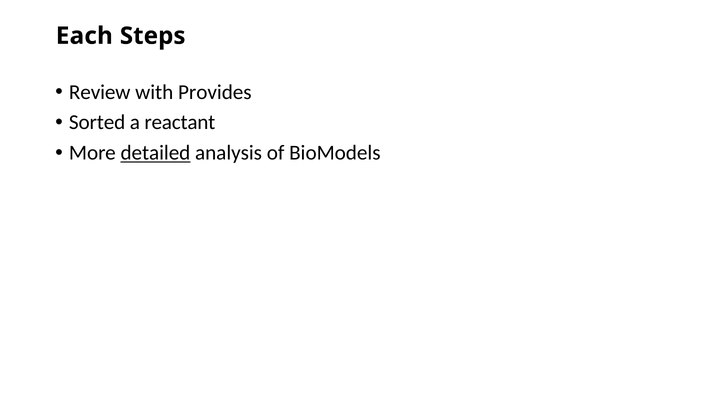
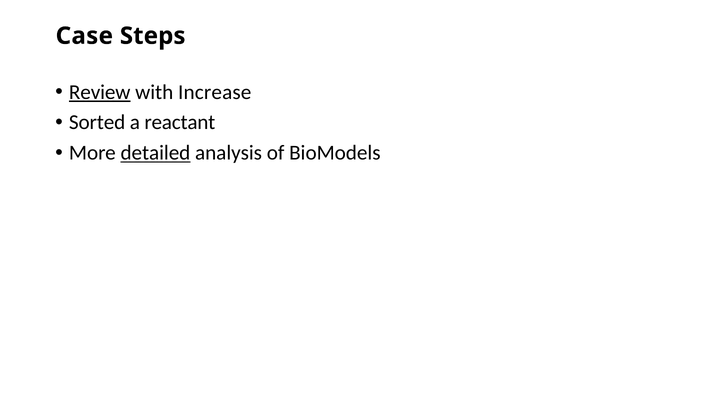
Each: Each -> Case (84, 36)
Review underline: none -> present (100, 92)
Provides: Provides -> Increase (215, 92)
